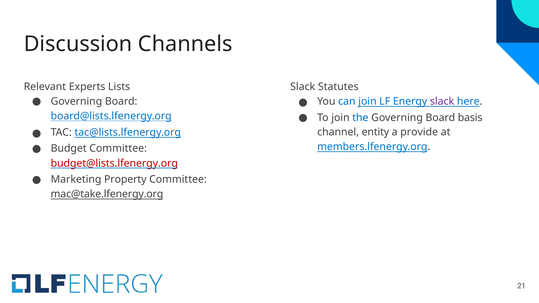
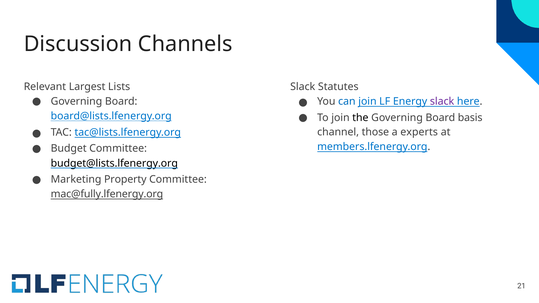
Experts: Experts -> Largest (87, 87)
the colour: blue -> black (360, 118)
entity: entity -> those (375, 132)
provide: provide -> experts (419, 132)
budget@lists.lfenergy.org colour: red -> black (114, 163)
mac@take.lfenergy.org: mac@take.lfenergy.org -> mac@fully.lfenergy.org (107, 194)
